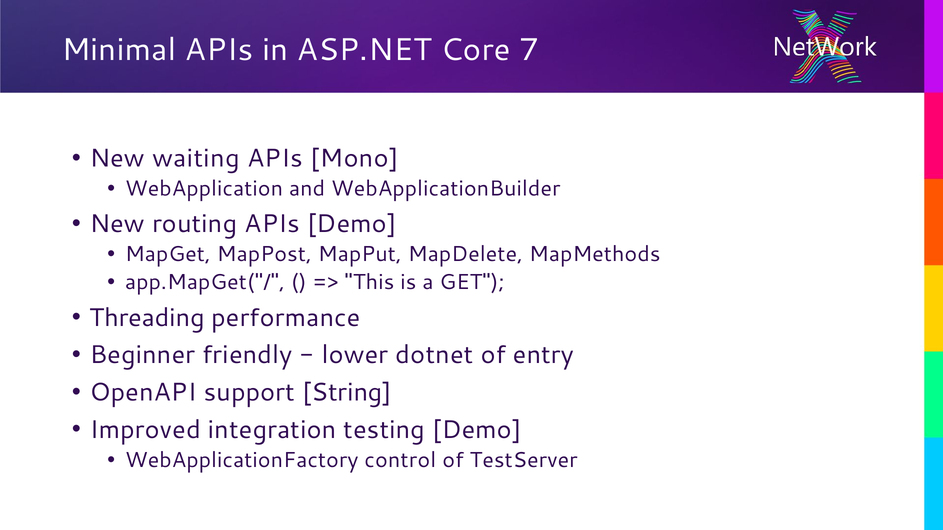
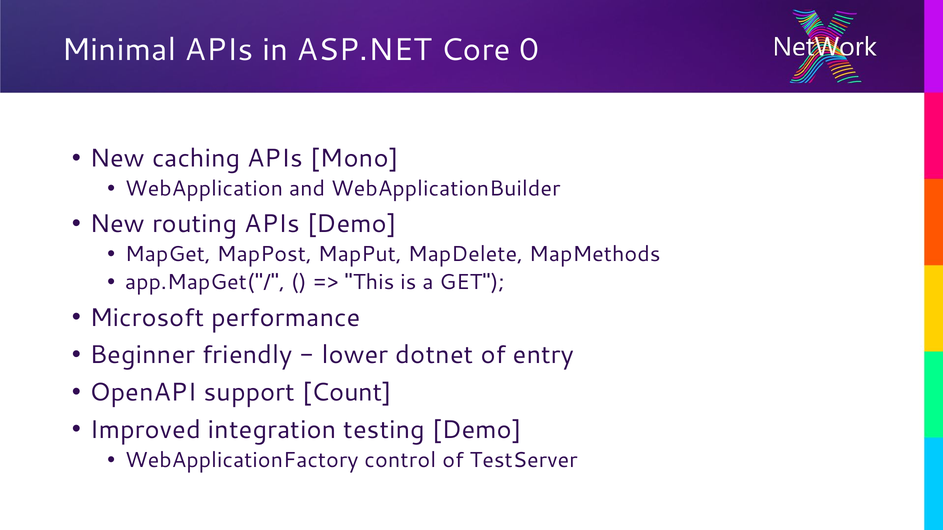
7: 7 -> 0 (529, 50)
waiting: waiting -> caching (196, 158)
Threading: Threading -> Microsoft (147, 318)
String: String -> Count (347, 393)
